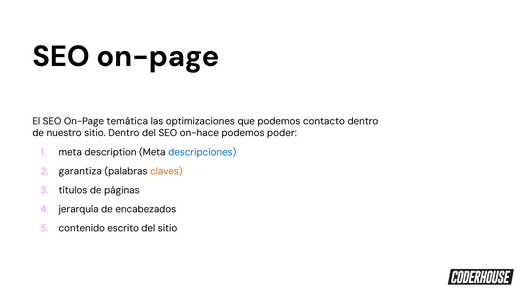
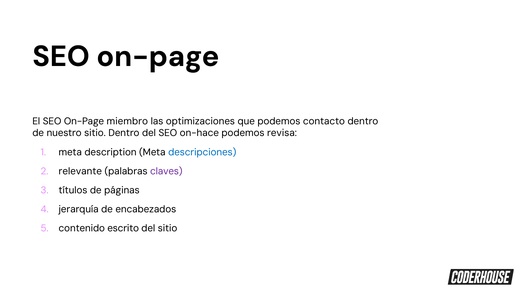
temática: temática -> miembro (127, 121)
poder: poder -> revisa (282, 133)
garantiza: garantiza -> relevante (80, 171)
claves colour: orange -> purple (166, 171)
